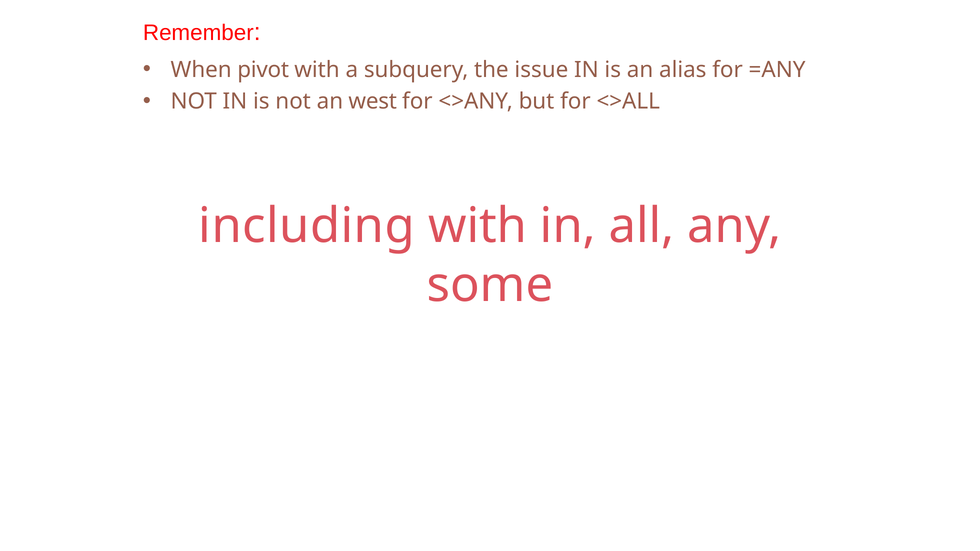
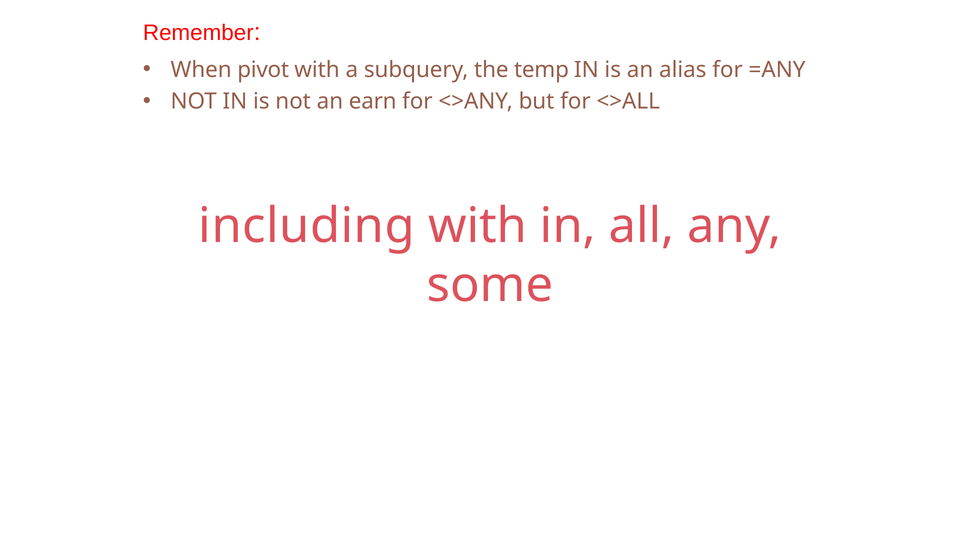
issue: issue -> temp (541, 70)
west: west -> earn (373, 102)
